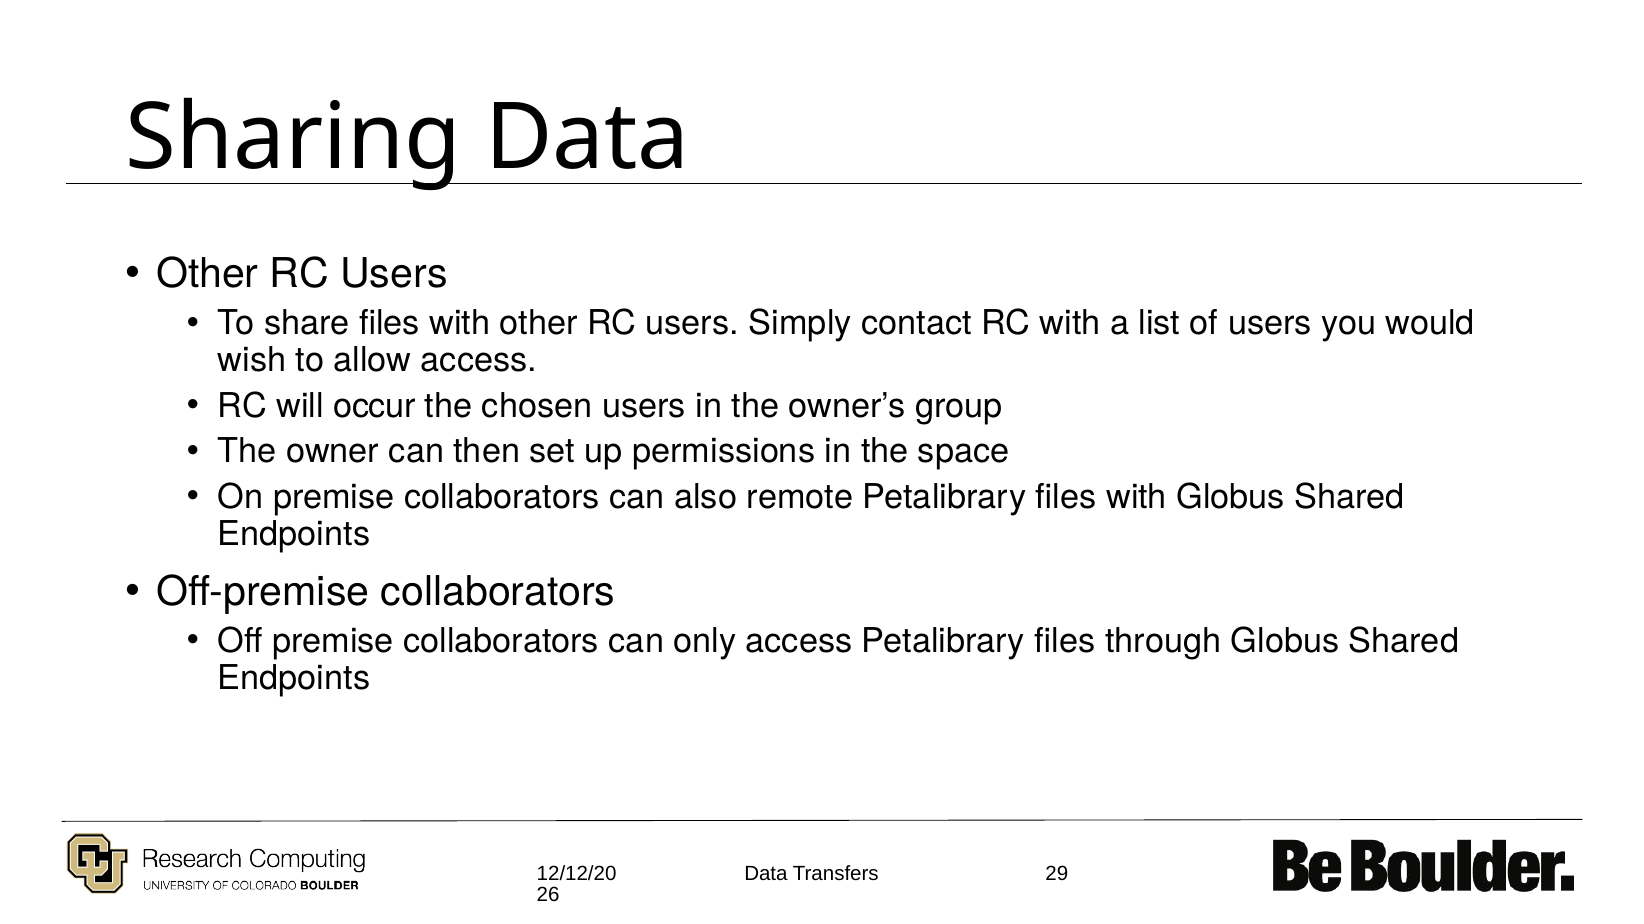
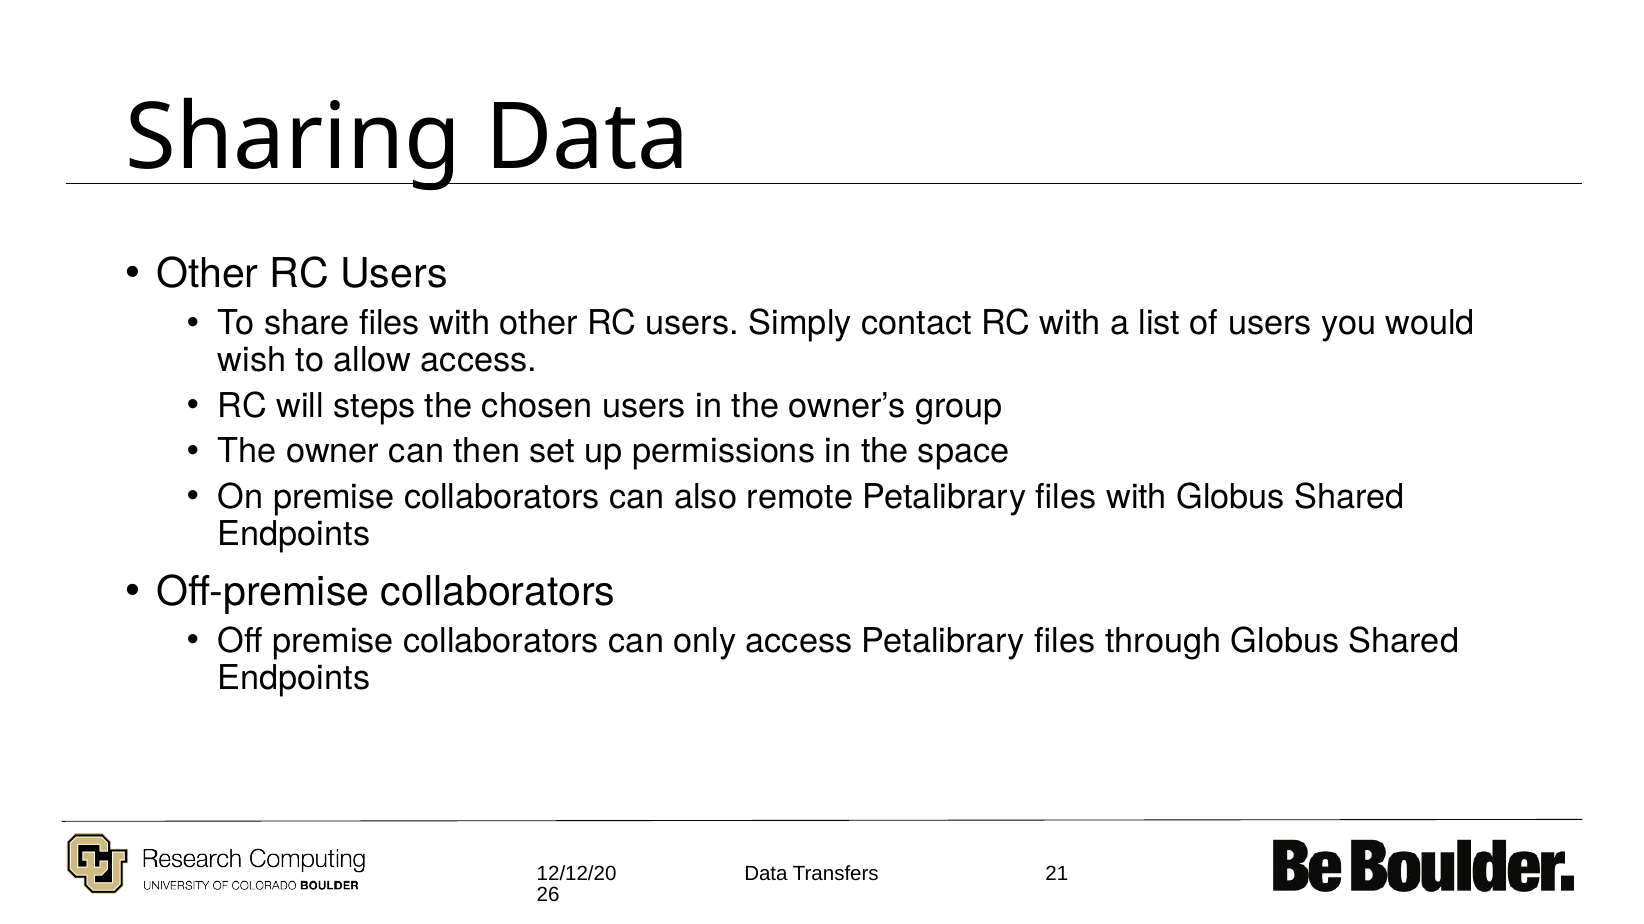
occur: occur -> steps (374, 406)
29: 29 -> 21 (1057, 875)
